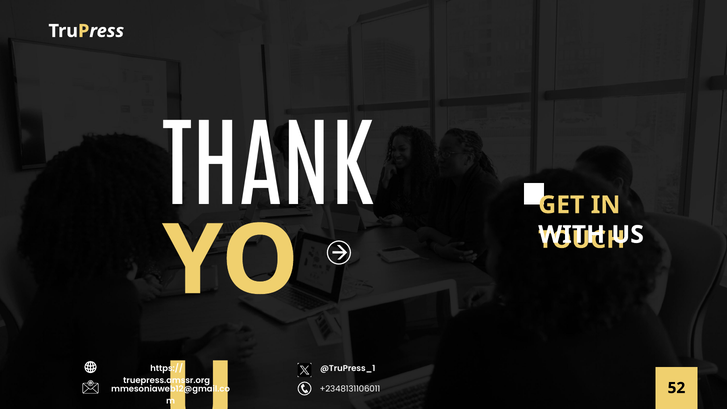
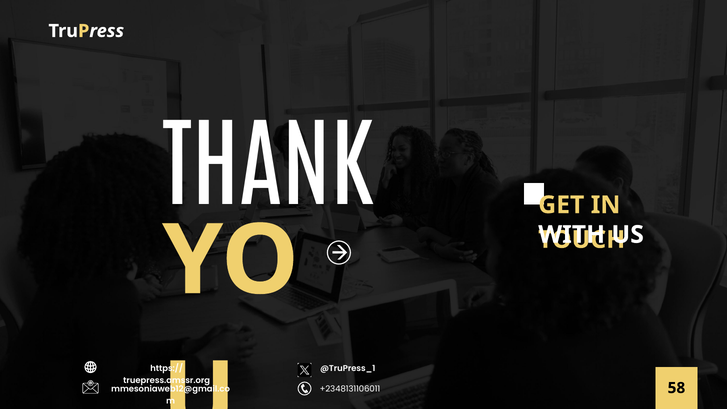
52: 52 -> 58 (676, 388)
